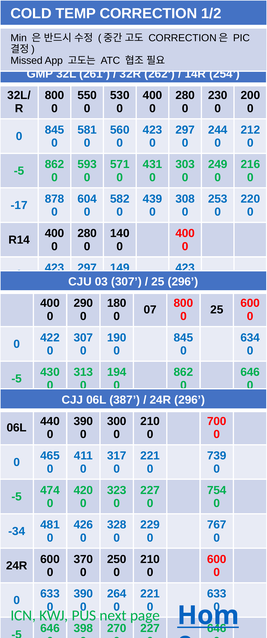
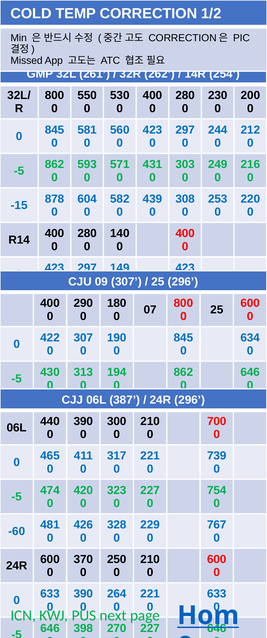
-17: -17 -> -15 (19, 206)
03: 03 -> 09 (101, 282)
-34: -34 -> -60 (17, 532)
